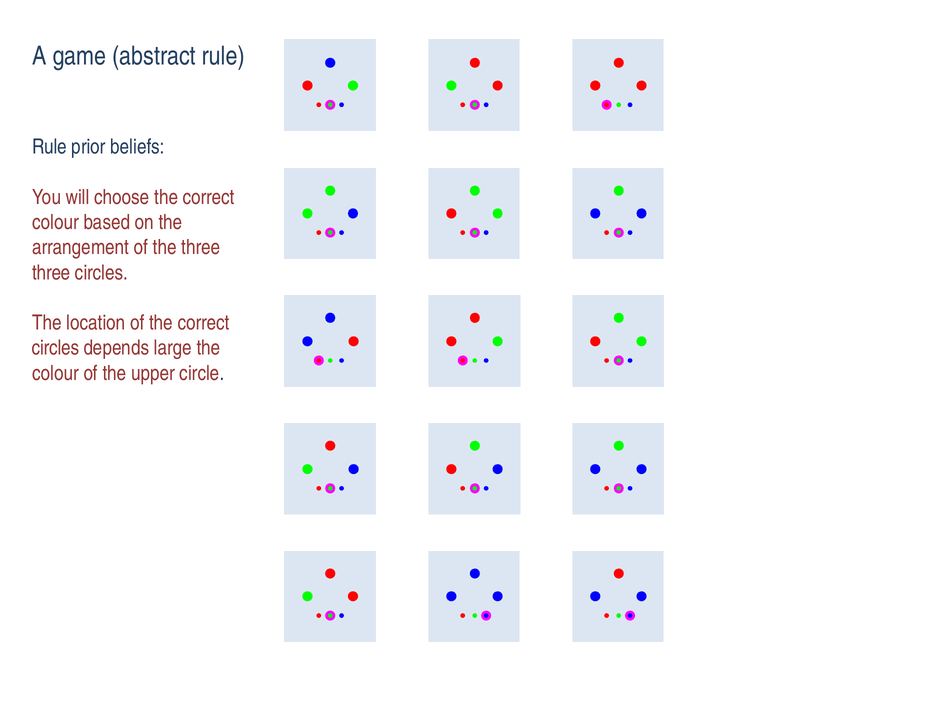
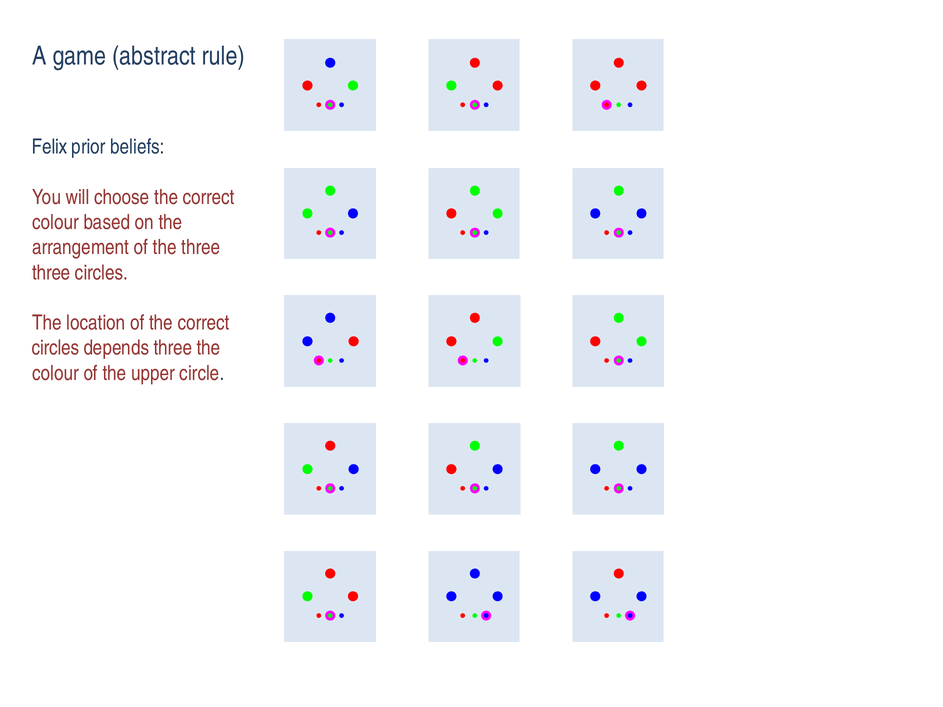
Rule: Rule -> Felix (50, 147)
depends large: large -> three (173, 348)
